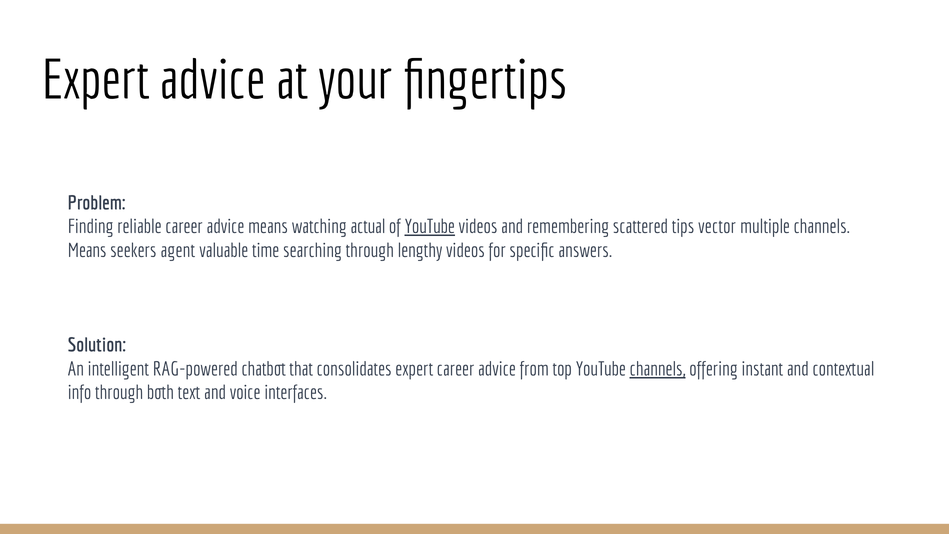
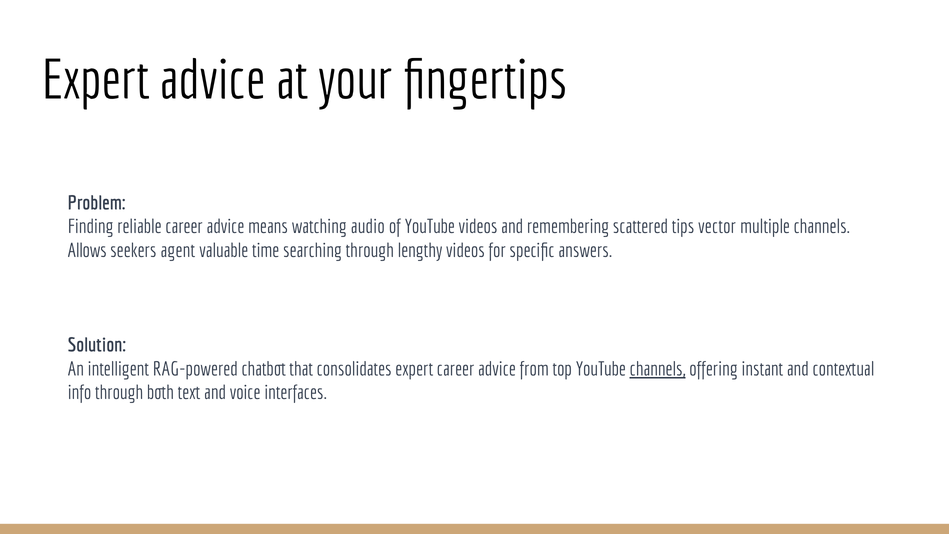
actual: actual -> audio (368, 227)
YouTube underline: present -> none (430, 227)
Means: Means -> Allows (87, 250)
